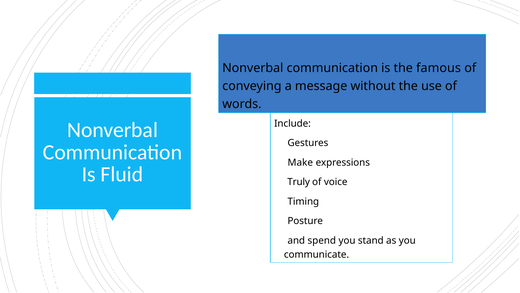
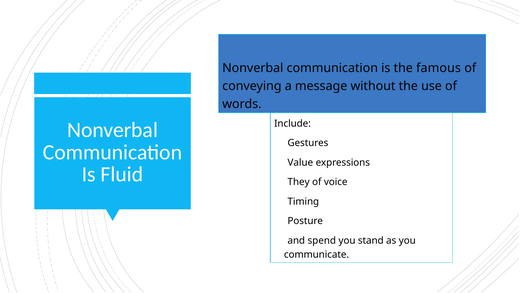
Make: Make -> Value (300, 162)
Truly: Truly -> They (299, 182)
